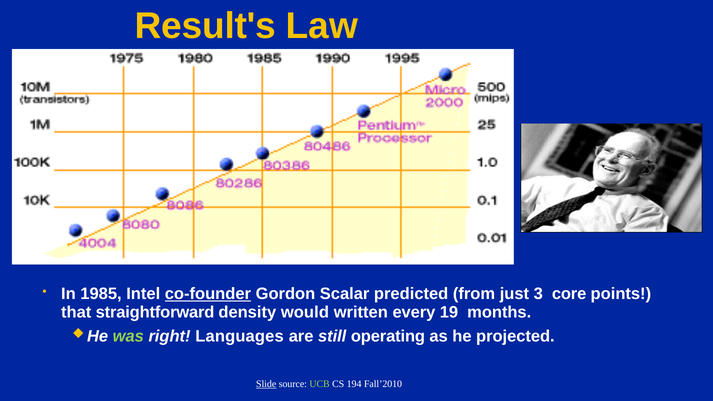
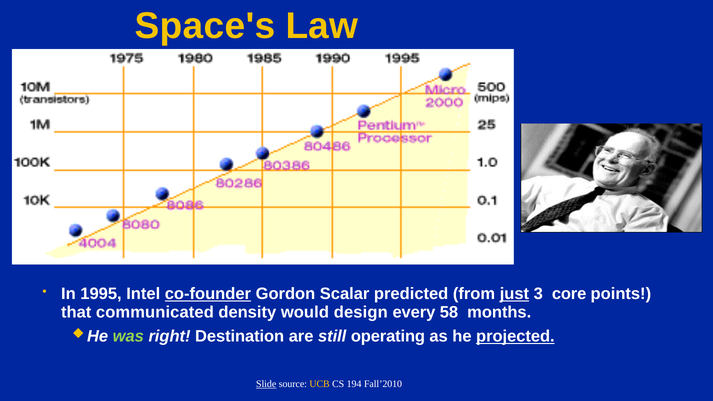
Result's: Result's -> Space's (205, 26)
1985: 1985 -> 1995 (101, 294)
just underline: none -> present (514, 294)
straightforward: straightforward -> communicated (155, 312)
written: written -> design (361, 312)
19: 19 -> 58 (449, 312)
Languages: Languages -> Destination (240, 336)
projected underline: none -> present (515, 336)
UCB colour: light green -> yellow (320, 384)
